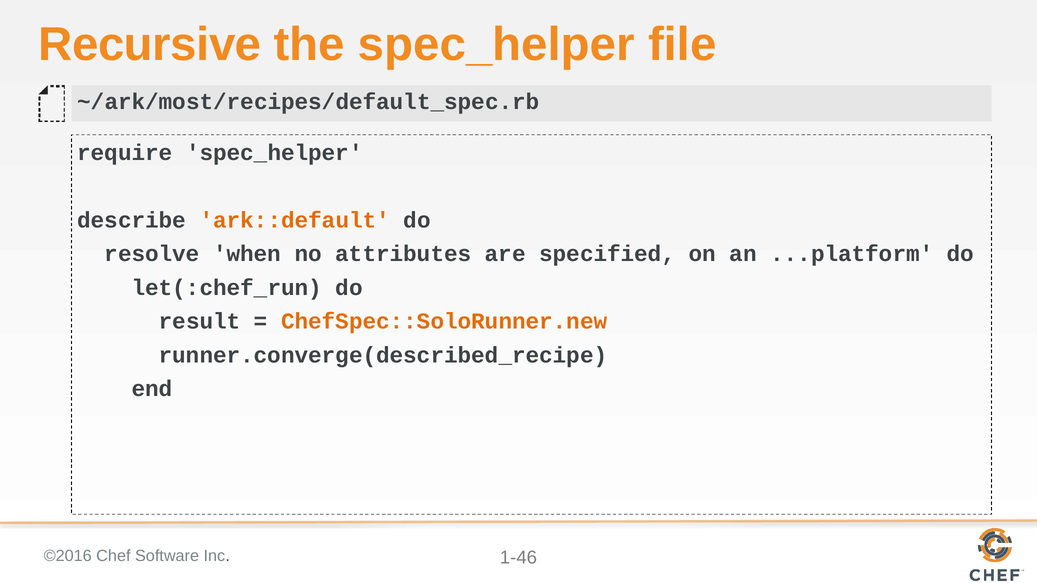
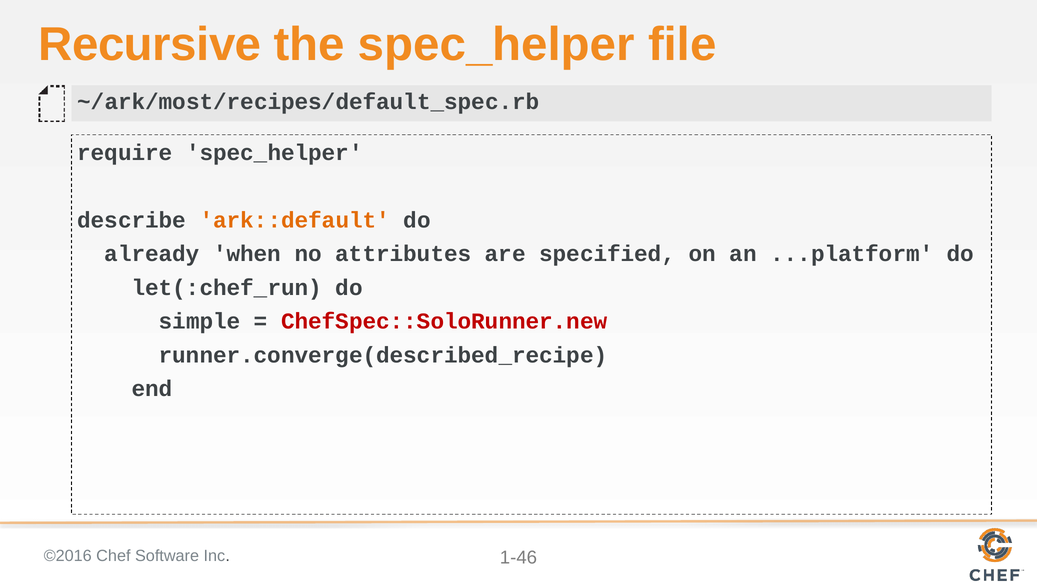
resolve: resolve -> already (152, 254)
result: result -> simple (200, 322)
ChefSpec::SoloRunner.new colour: orange -> red (444, 322)
